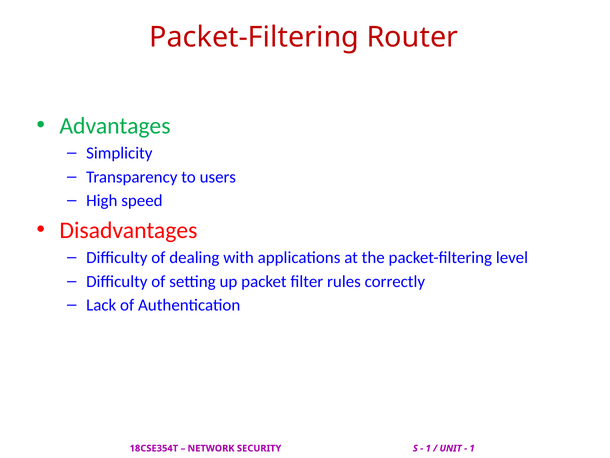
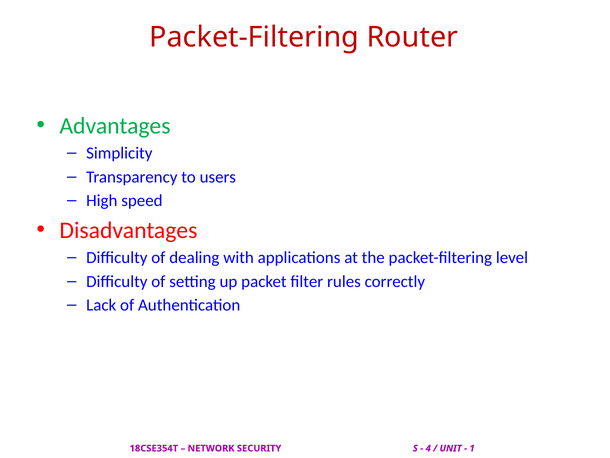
1: 1 -> 4 (428, 448)
